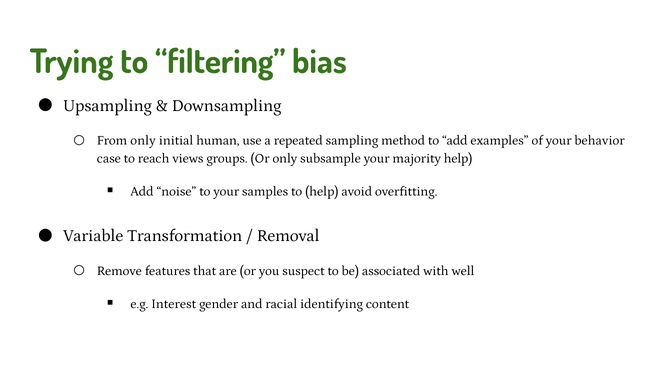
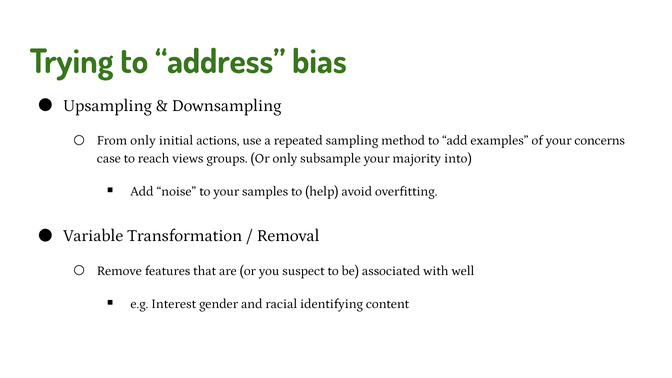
filtering: filtering -> address (220, 62)
human: human -> actions (218, 141)
behavior: behavior -> concerns (600, 141)
majority help: help -> into (458, 159)
